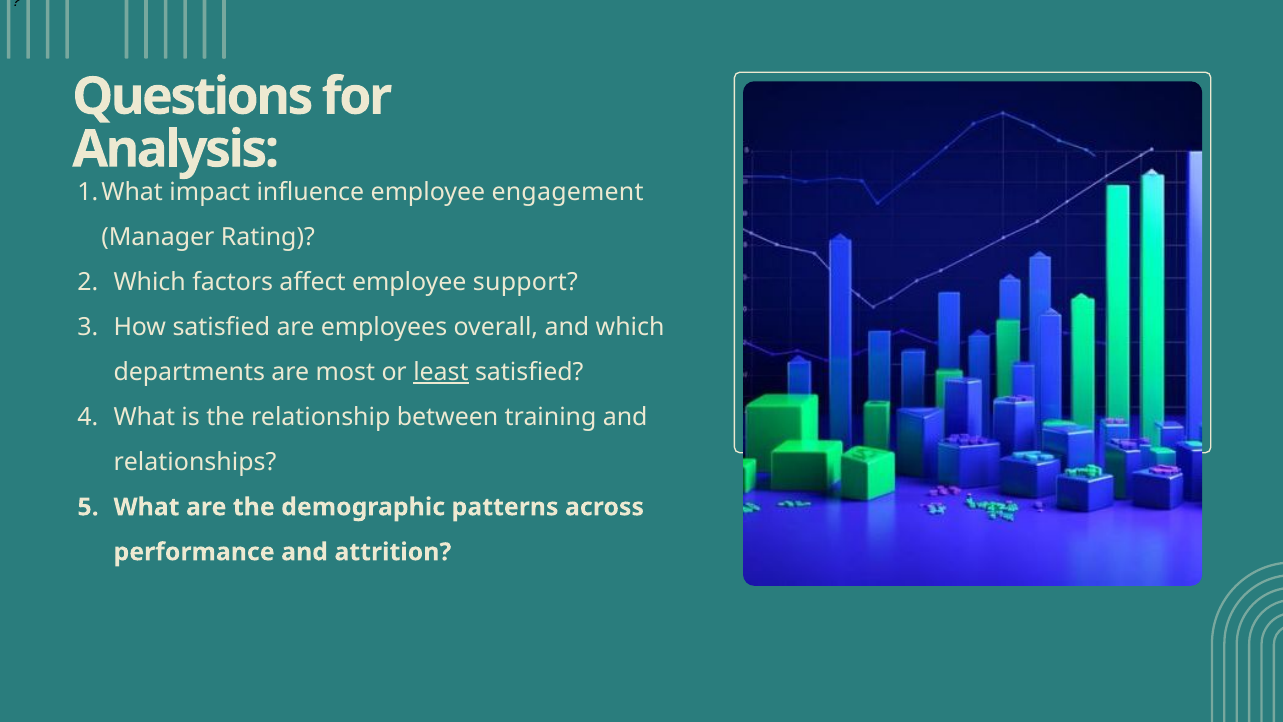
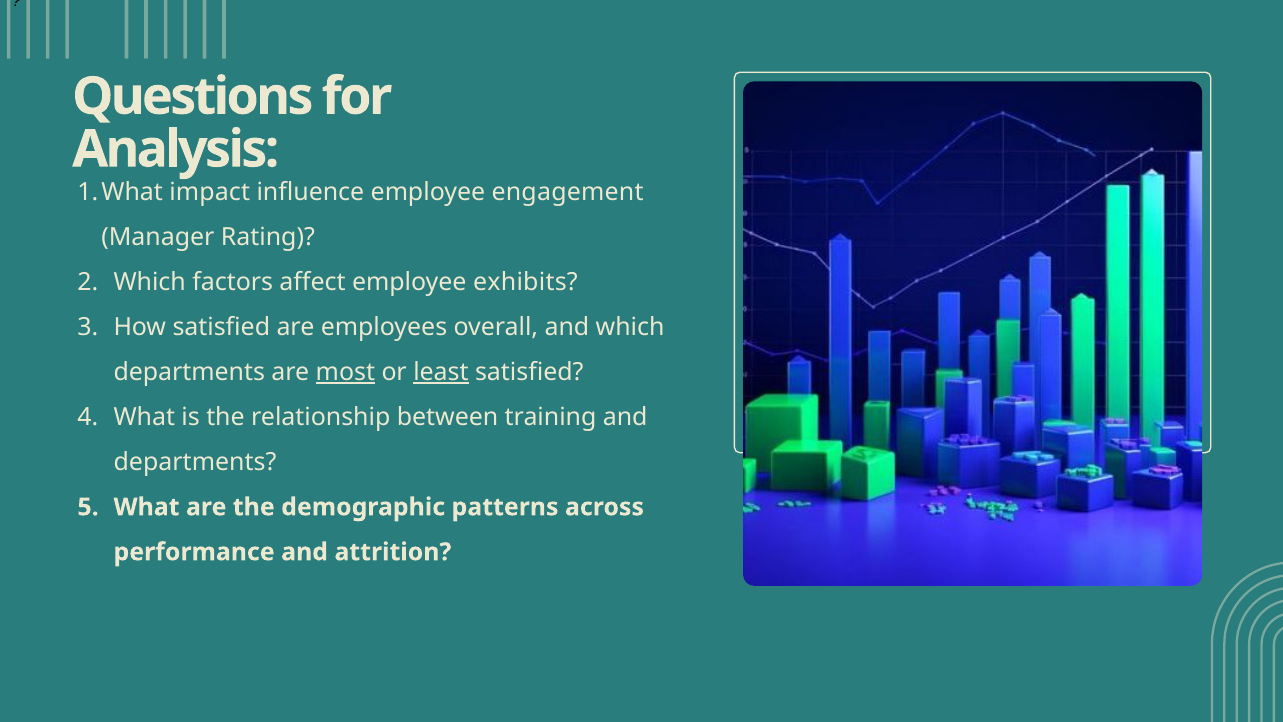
support: support -> exhibits (525, 282)
most underline: none -> present (345, 372)
relationships: relationships -> departments (195, 462)
